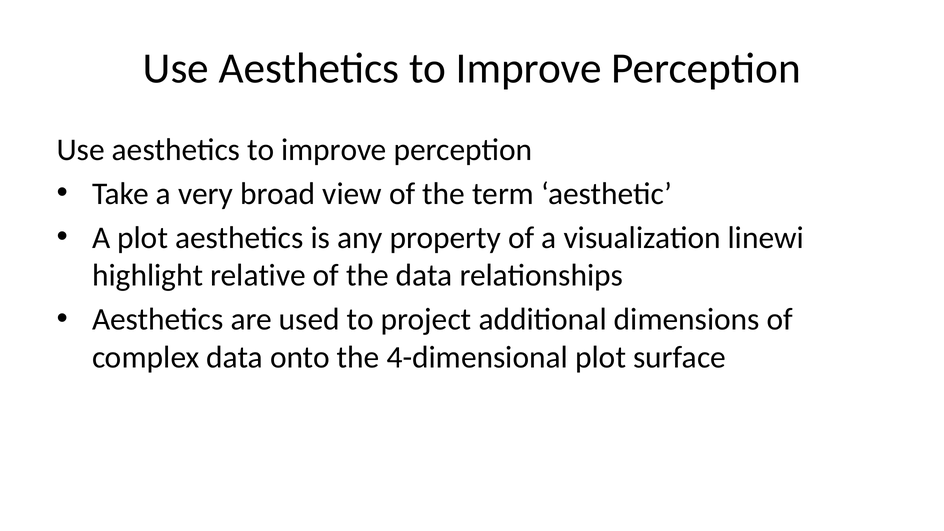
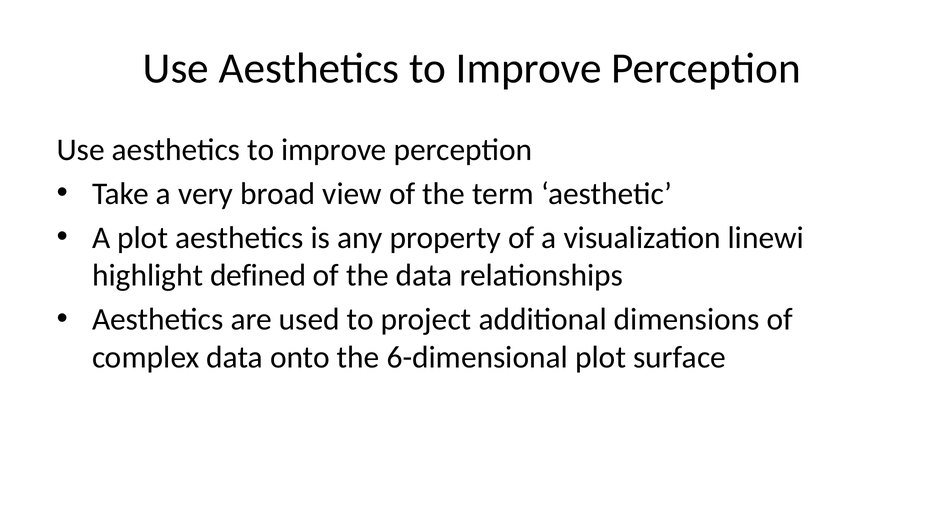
relative: relative -> defined (258, 276)
4-dimensional: 4-dimensional -> 6-dimensional (477, 357)
